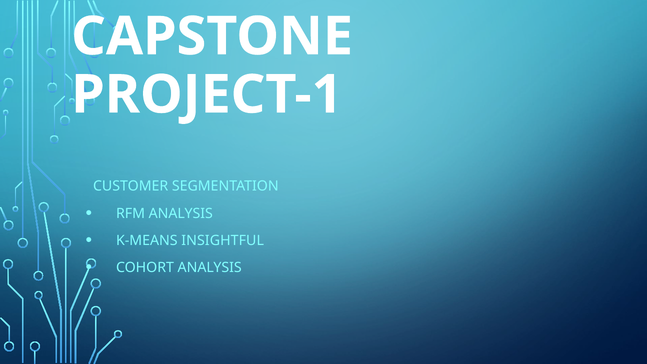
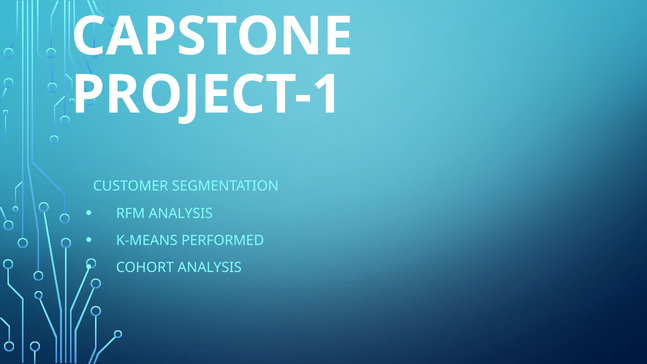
INSIGHTFUL: INSIGHTFUL -> PERFORMED (223, 240)
